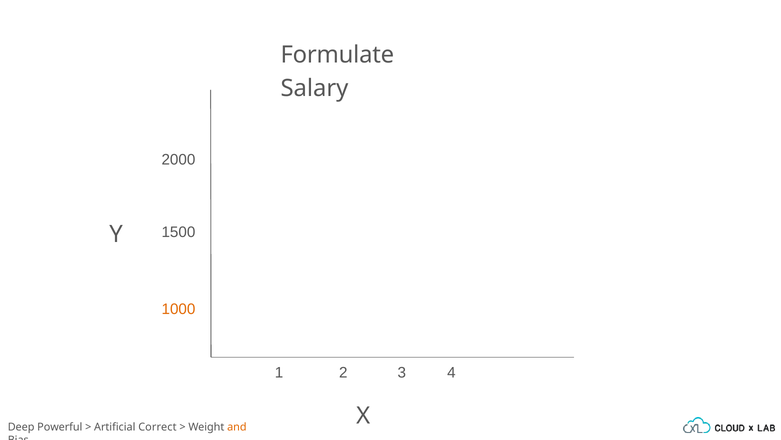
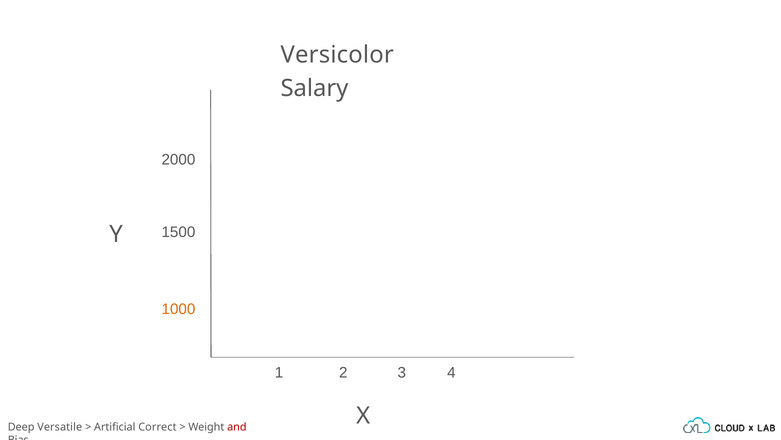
Formulate: Formulate -> Versicolor (337, 55)
Powerful: Powerful -> Versatile (60, 427)
and colour: orange -> red (237, 427)
